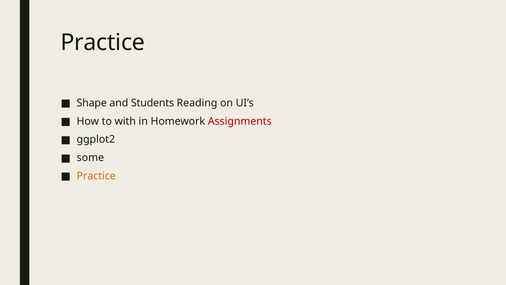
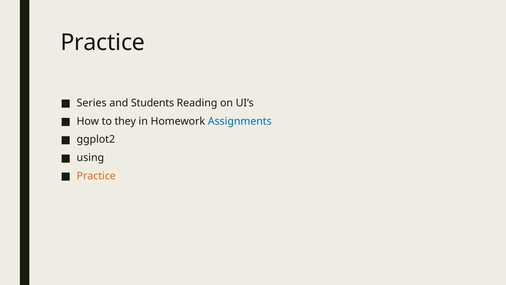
Shape: Shape -> Series (92, 103)
with: with -> they (125, 121)
Assignments colour: red -> blue (240, 121)
some: some -> using (90, 157)
